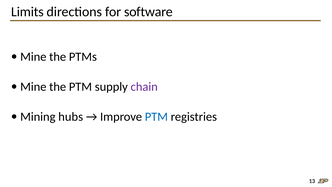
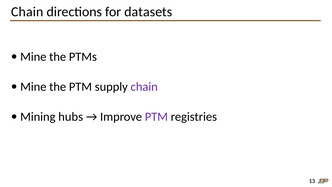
Limits: Limits -> Chain (27, 12)
software: software -> datasets (148, 12)
PTM colour: blue -> purple (156, 117)
